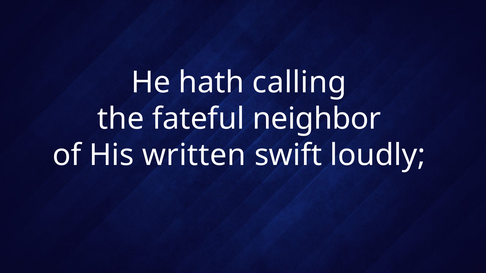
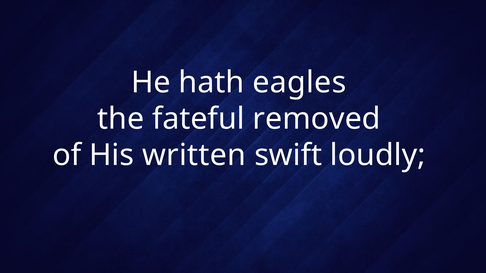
calling: calling -> eagles (299, 83)
neighbor: neighbor -> removed (317, 119)
